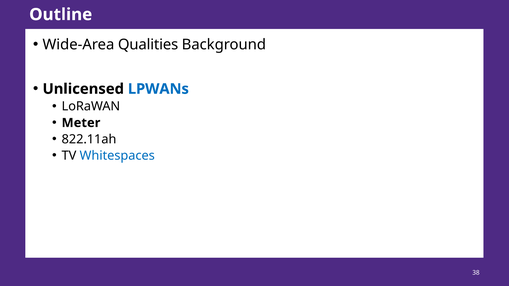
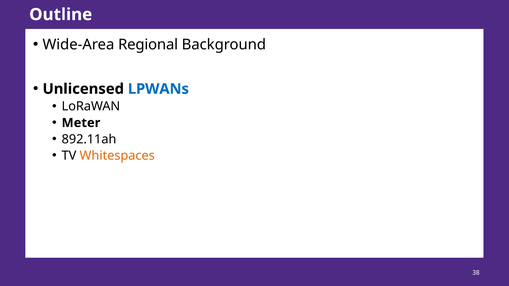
Qualities: Qualities -> Regional (148, 45)
822.11ah: 822.11ah -> 892.11ah (89, 139)
Whitespaces colour: blue -> orange (117, 156)
